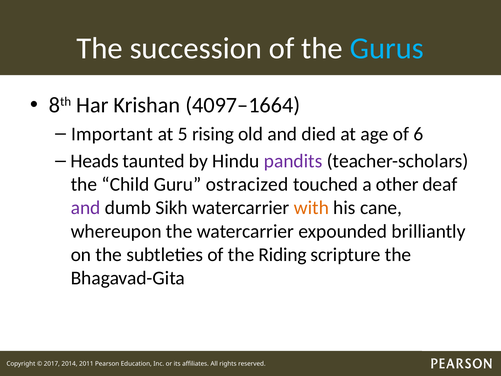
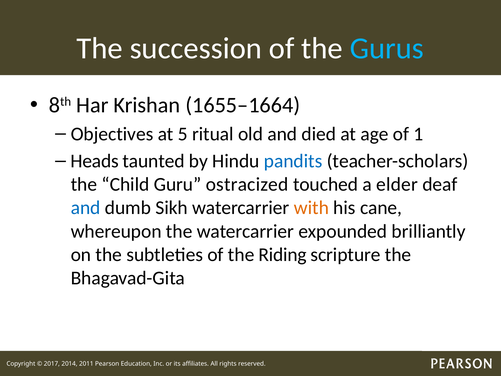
4097–1664: 4097–1664 -> 1655–1664 (243, 105)
Important: Important -> Objectives (112, 134)
rising: rising -> ritual (213, 134)
6: 6 -> 1 (418, 134)
pandits colour: purple -> blue (293, 161)
other: other -> elder (397, 184)
and colour: purple -> blue (86, 208)
